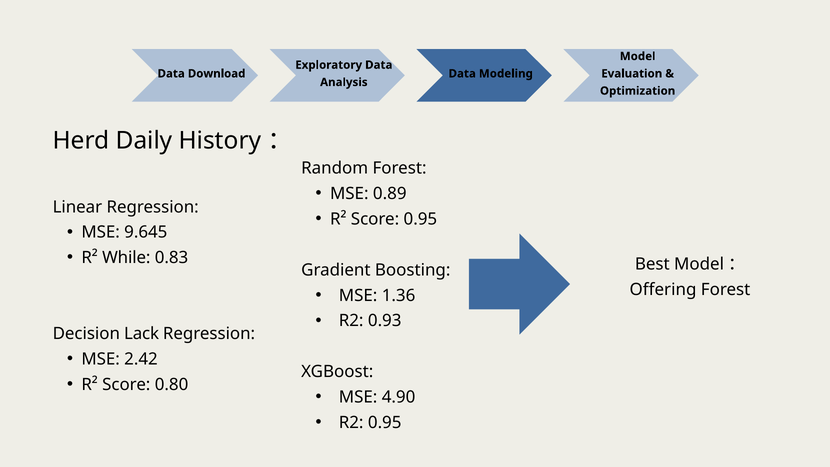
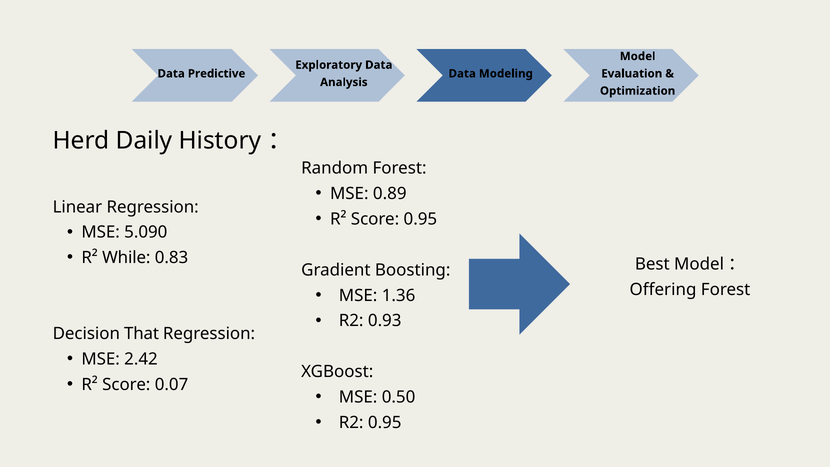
Download: Download -> Predictive (217, 74)
9.645: 9.645 -> 5.090 (146, 232)
Lack: Lack -> That (142, 334)
0.80: 0.80 -> 0.07 (172, 385)
4.90: 4.90 -> 0.50 (399, 397)
